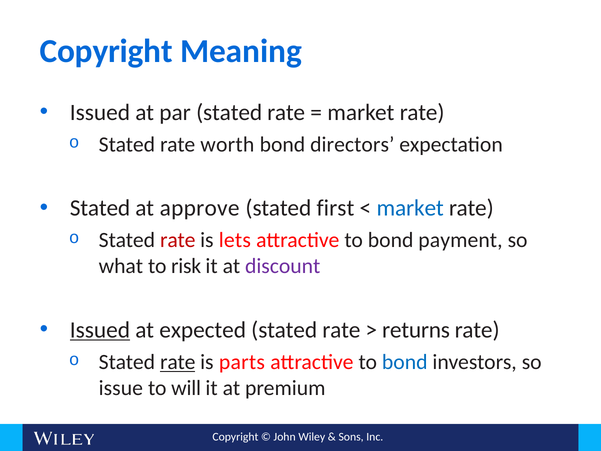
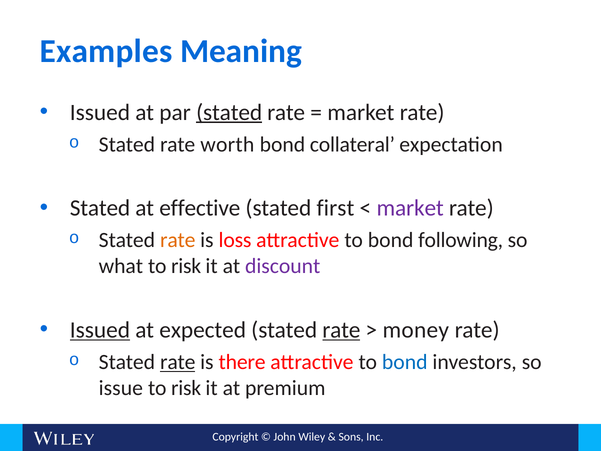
Copyright: Copyright -> Examples (106, 51)
stated underline: none -> present (229, 112)
directors: directors -> collateral (352, 144)
approve: approve -> effective (200, 208)
market colour: blue -> purple (410, 208)
rate colour: red -> orange (178, 240)
lets: lets -> loss (235, 240)
payment: payment -> following (461, 240)
rate underline: none -> present (341, 330)
returns: returns -> money (416, 330)
parts: parts -> there (242, 362)
will: will -> risk (186, 388)
